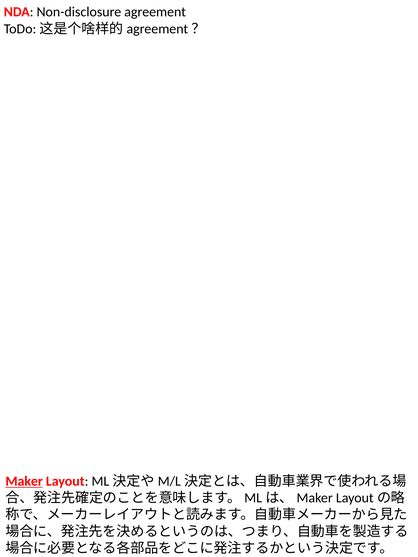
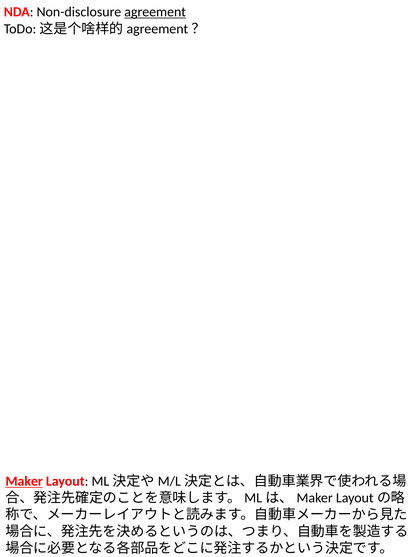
agreement underline: none -> present (155, 12)
